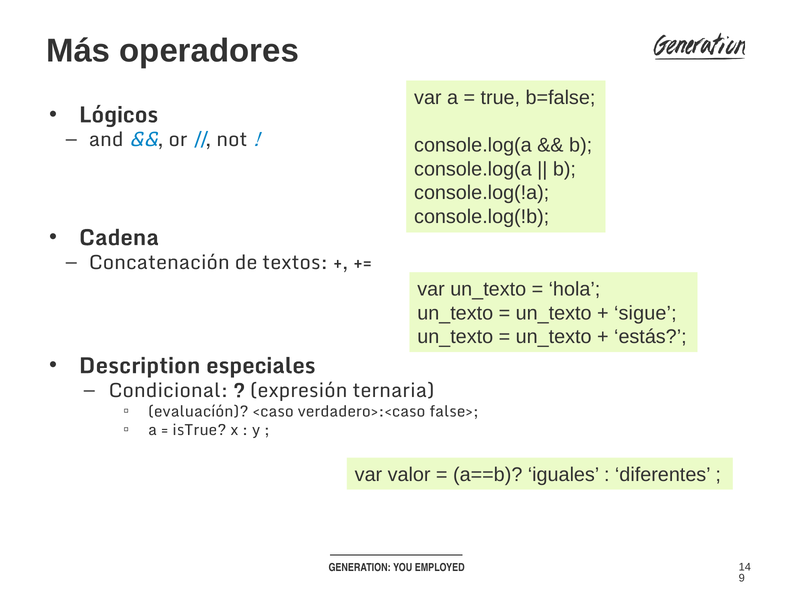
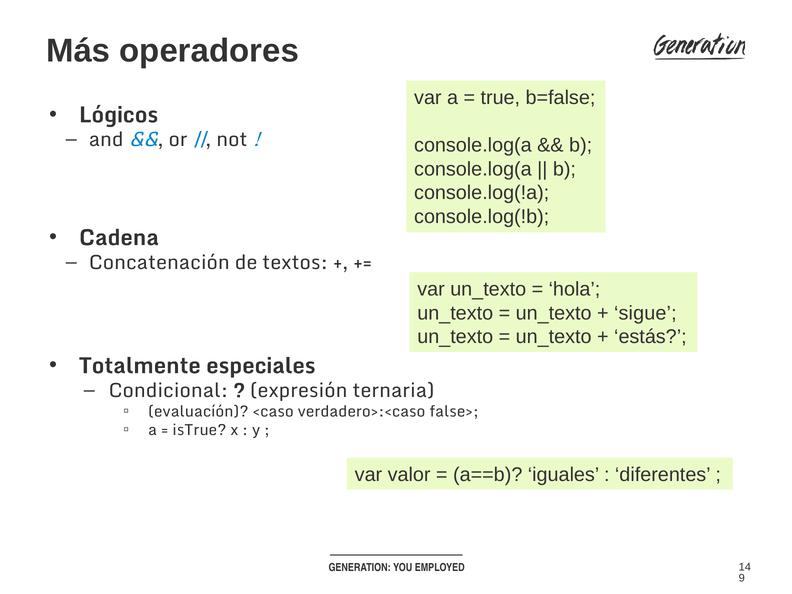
Description: Description -> Totalmente (140, 366)
